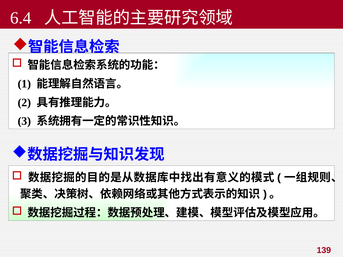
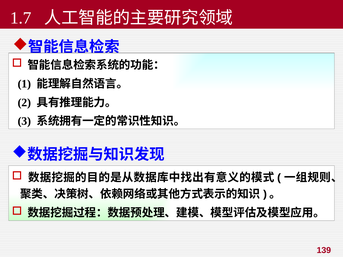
6.4: 6.4 -> 1.7 (21, 18)
